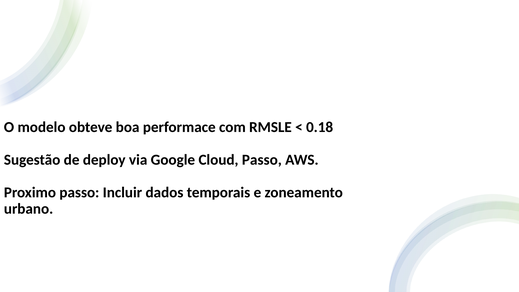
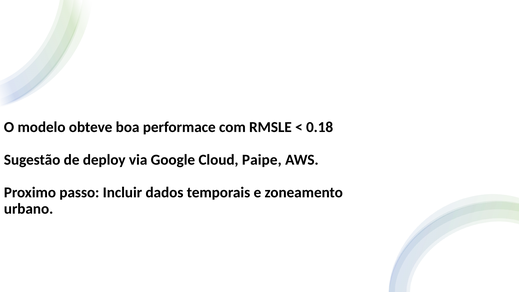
Cloud Passo: Passo -> Paipe (262, 160)
